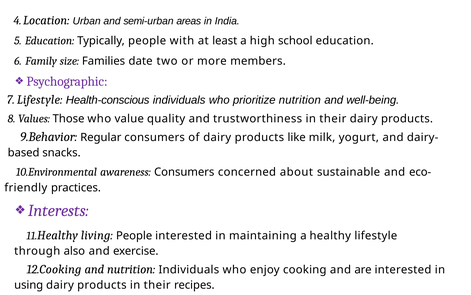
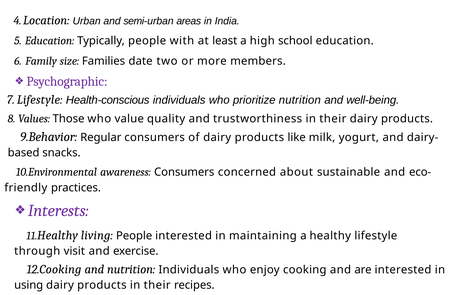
also: also -> visit (74, 251)
